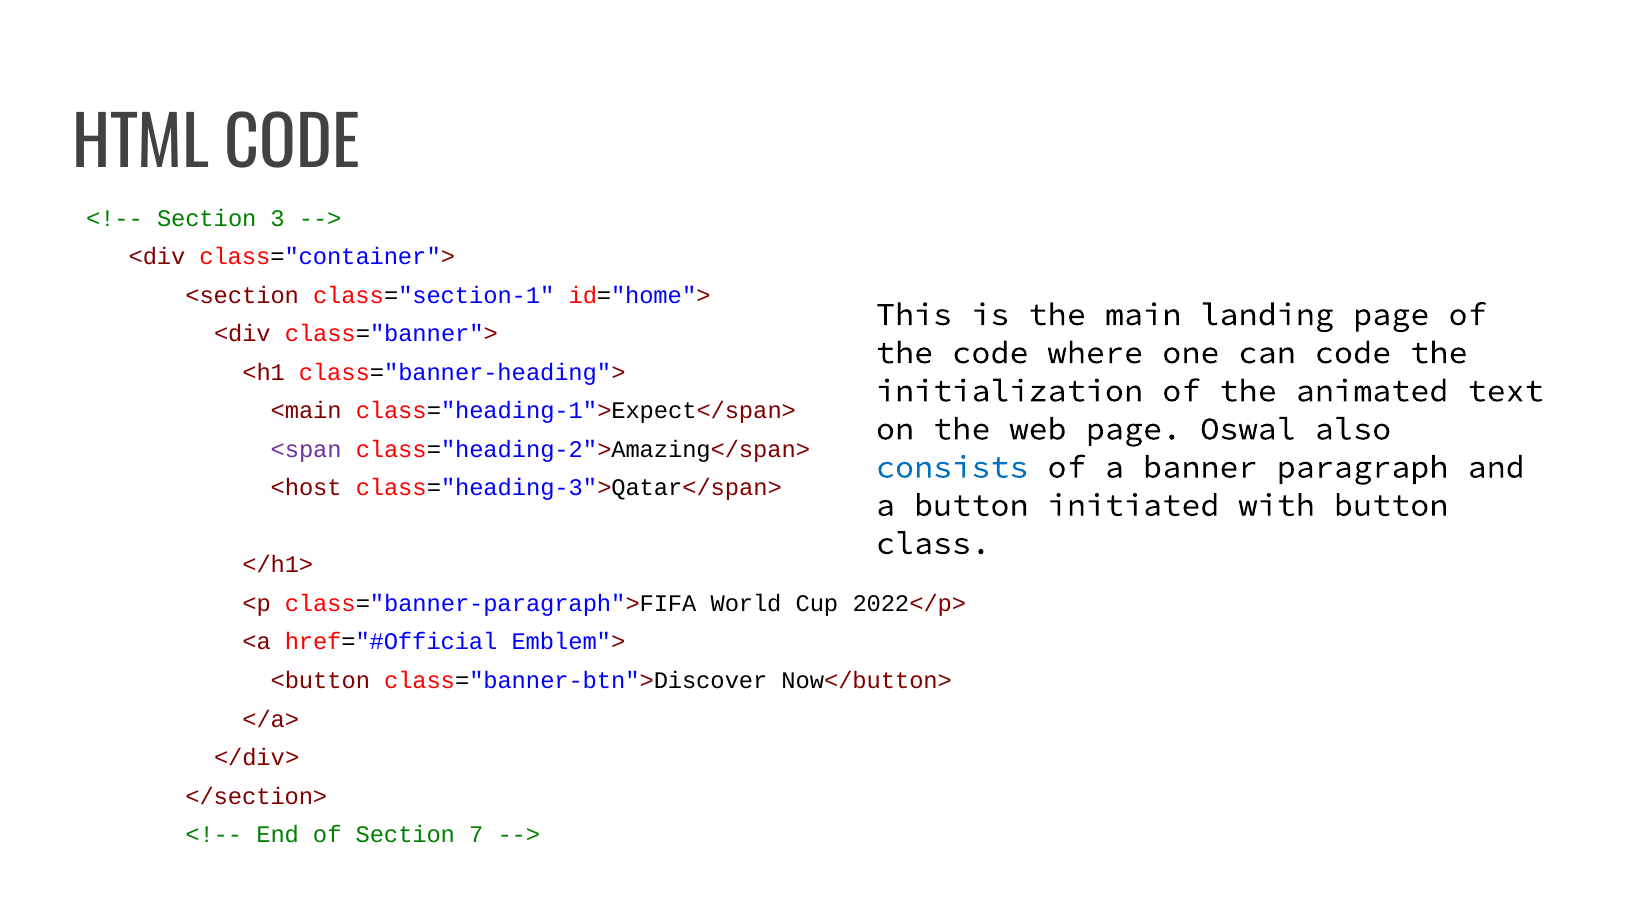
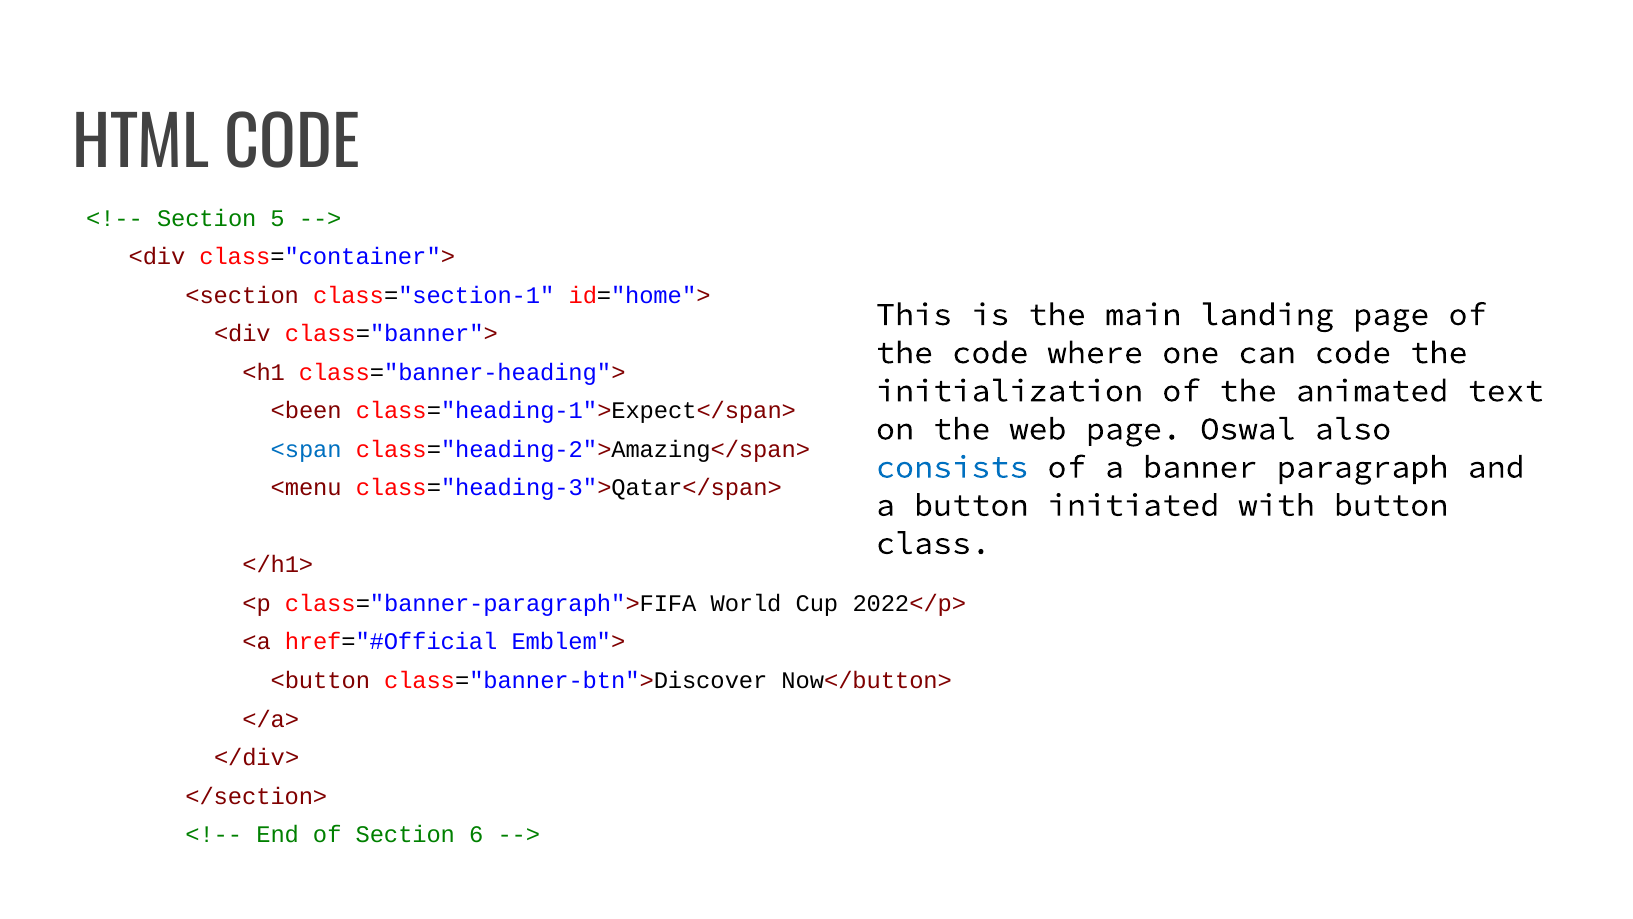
3: 3 -> 5 (278, 218)
<main: <main -> <been (306, 411)
<span colour: purple -> blue (306, 449)
<host: <host -> <menu (306, 488)
7: 7 -> 6 (476, 834)
